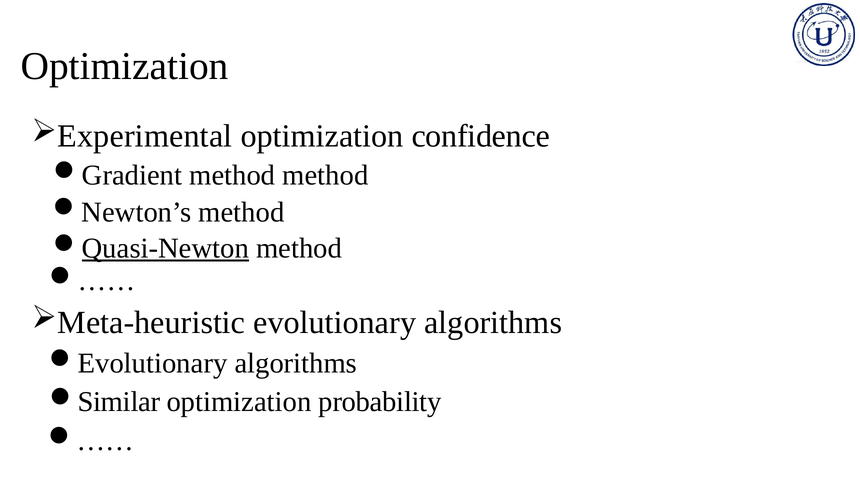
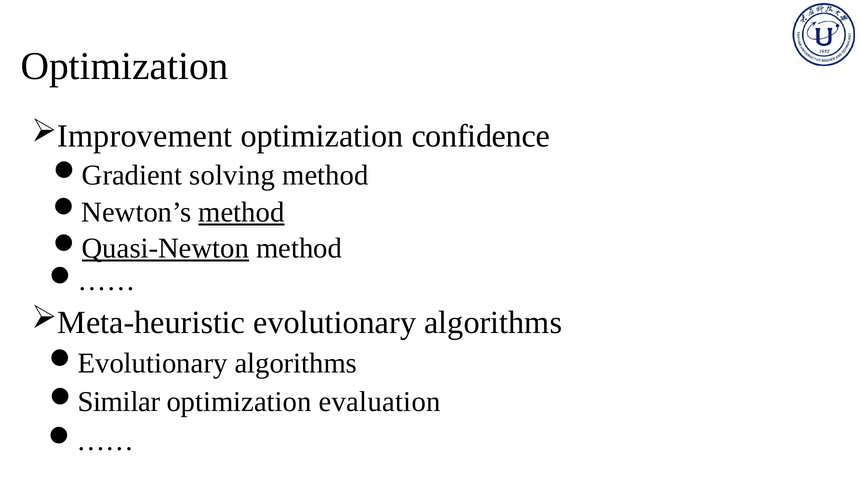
Experimental: Experimental -> Improvement (145, 136)
Gradient method: method -> solving (232, 175)
method underline: none -> present (241, 212)
probability: probability -> evaluation (380, 402)
